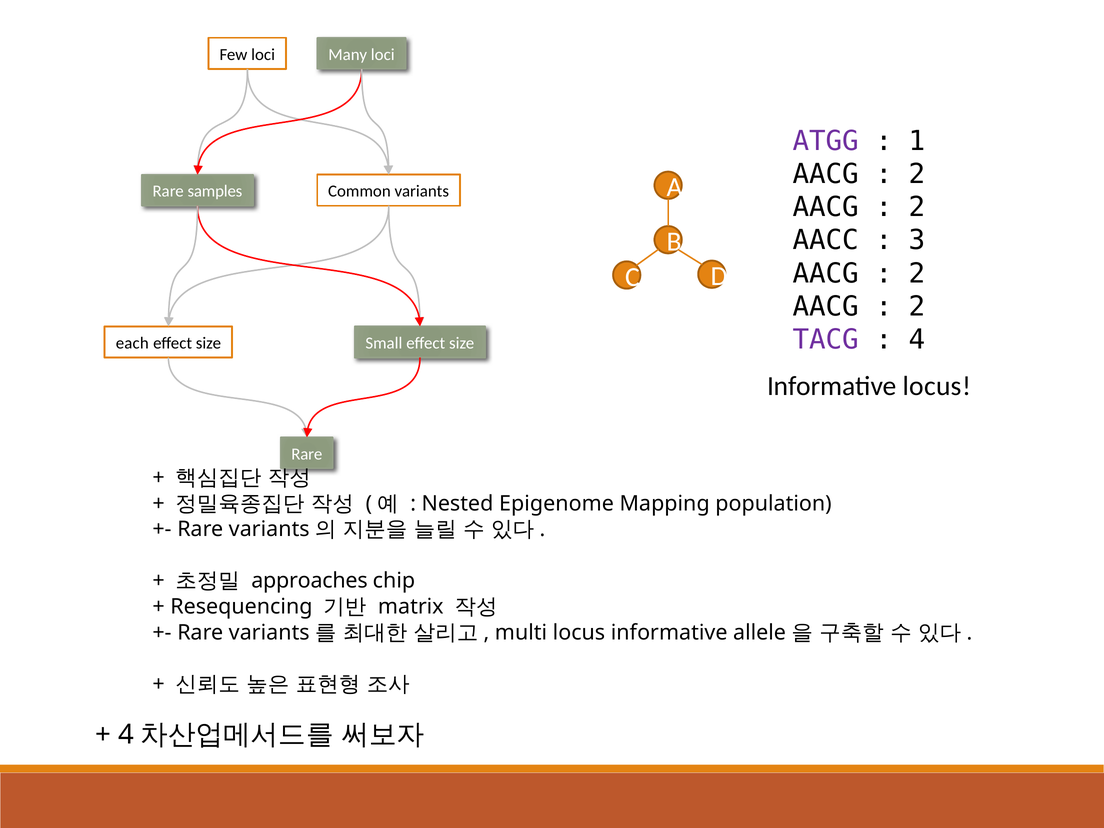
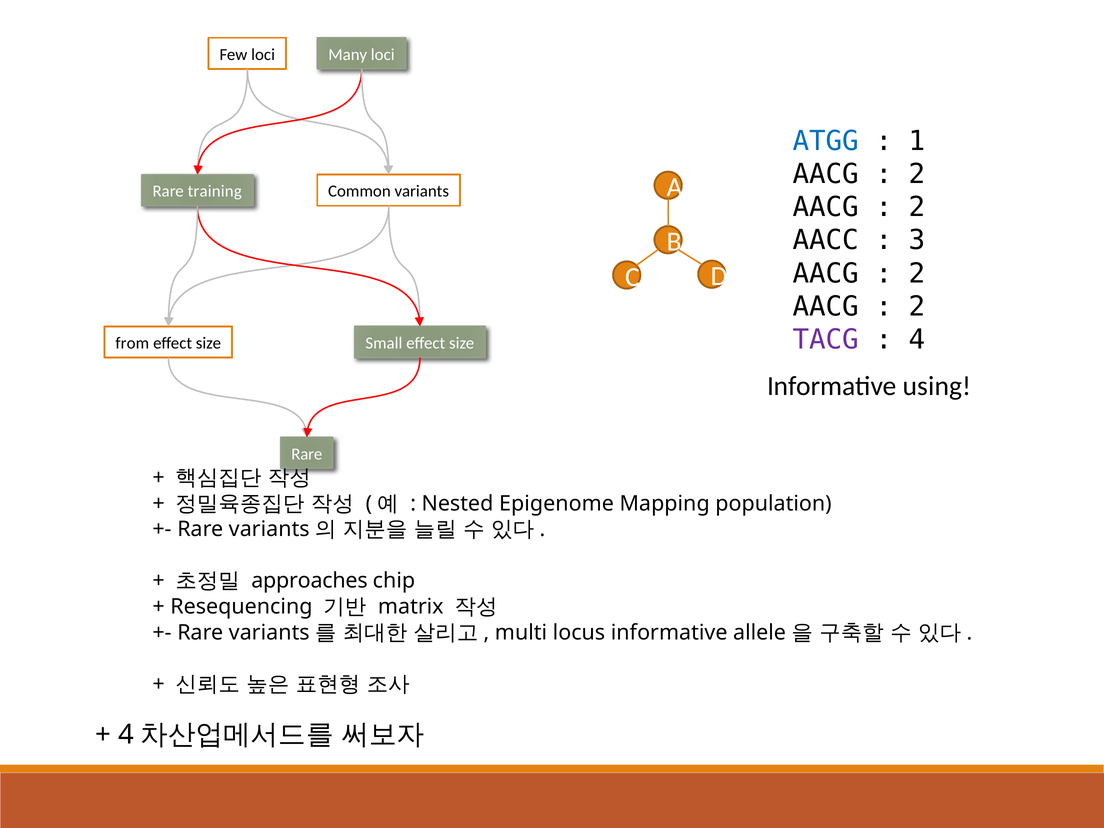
ATGG colour: purple -> blue (826, 141)
samples: samples -> training (215, 191)
each: each -> from (132, 343)
Informative locus: locus -> using (937, 386)
